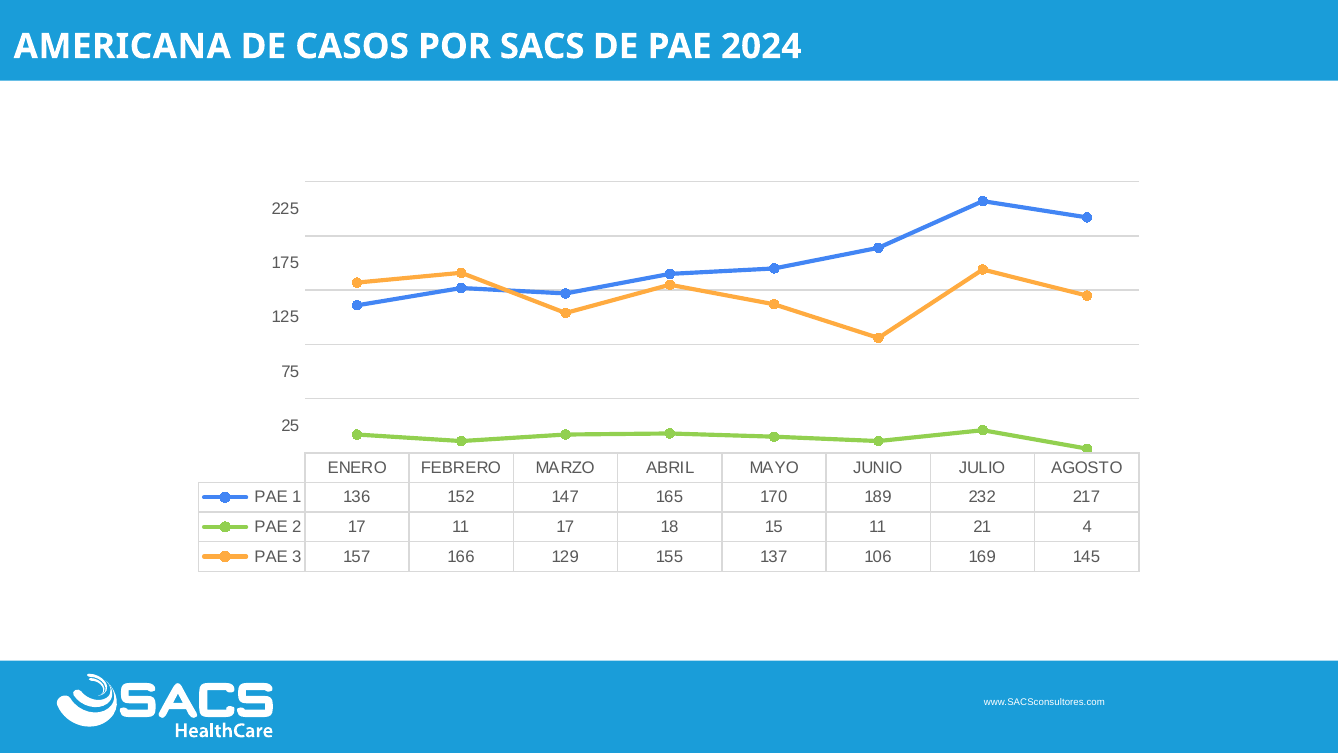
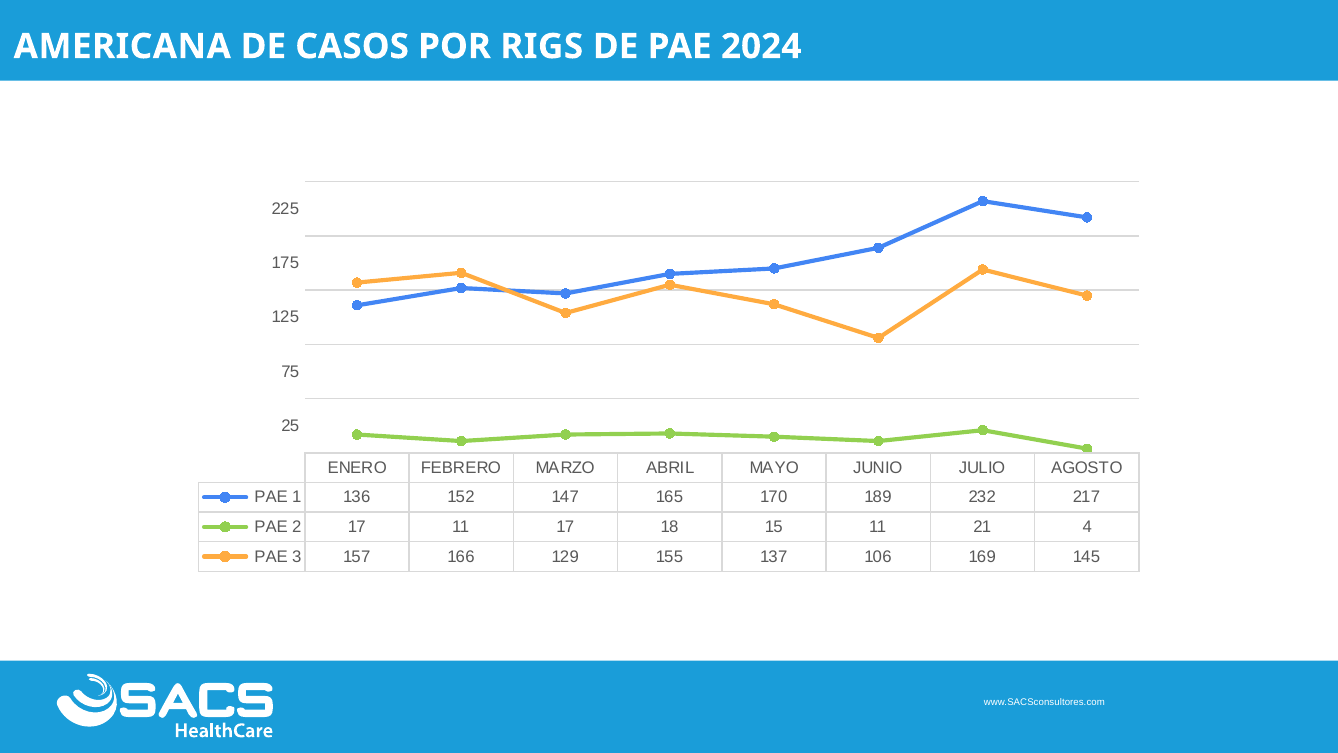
SACS: SACS -> RIGS (542, 47)
